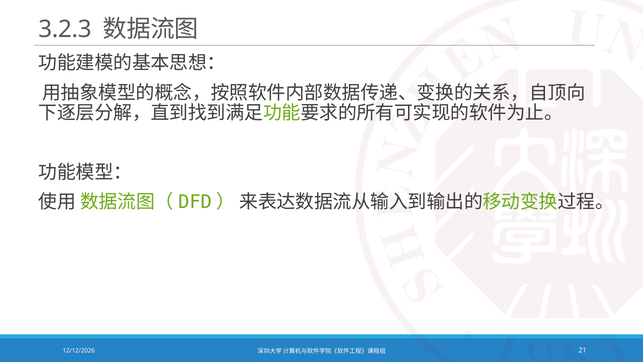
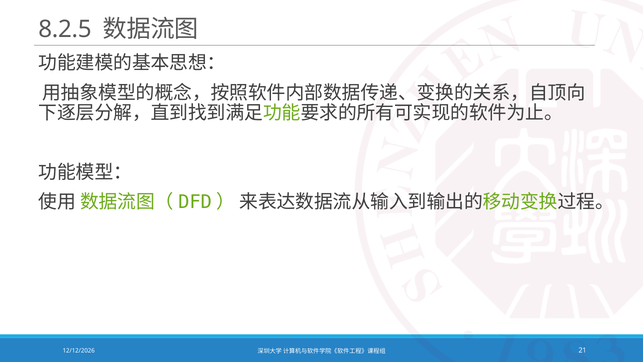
3.2.3: 3.2.3 -> 8.2.5 (65, 29)
